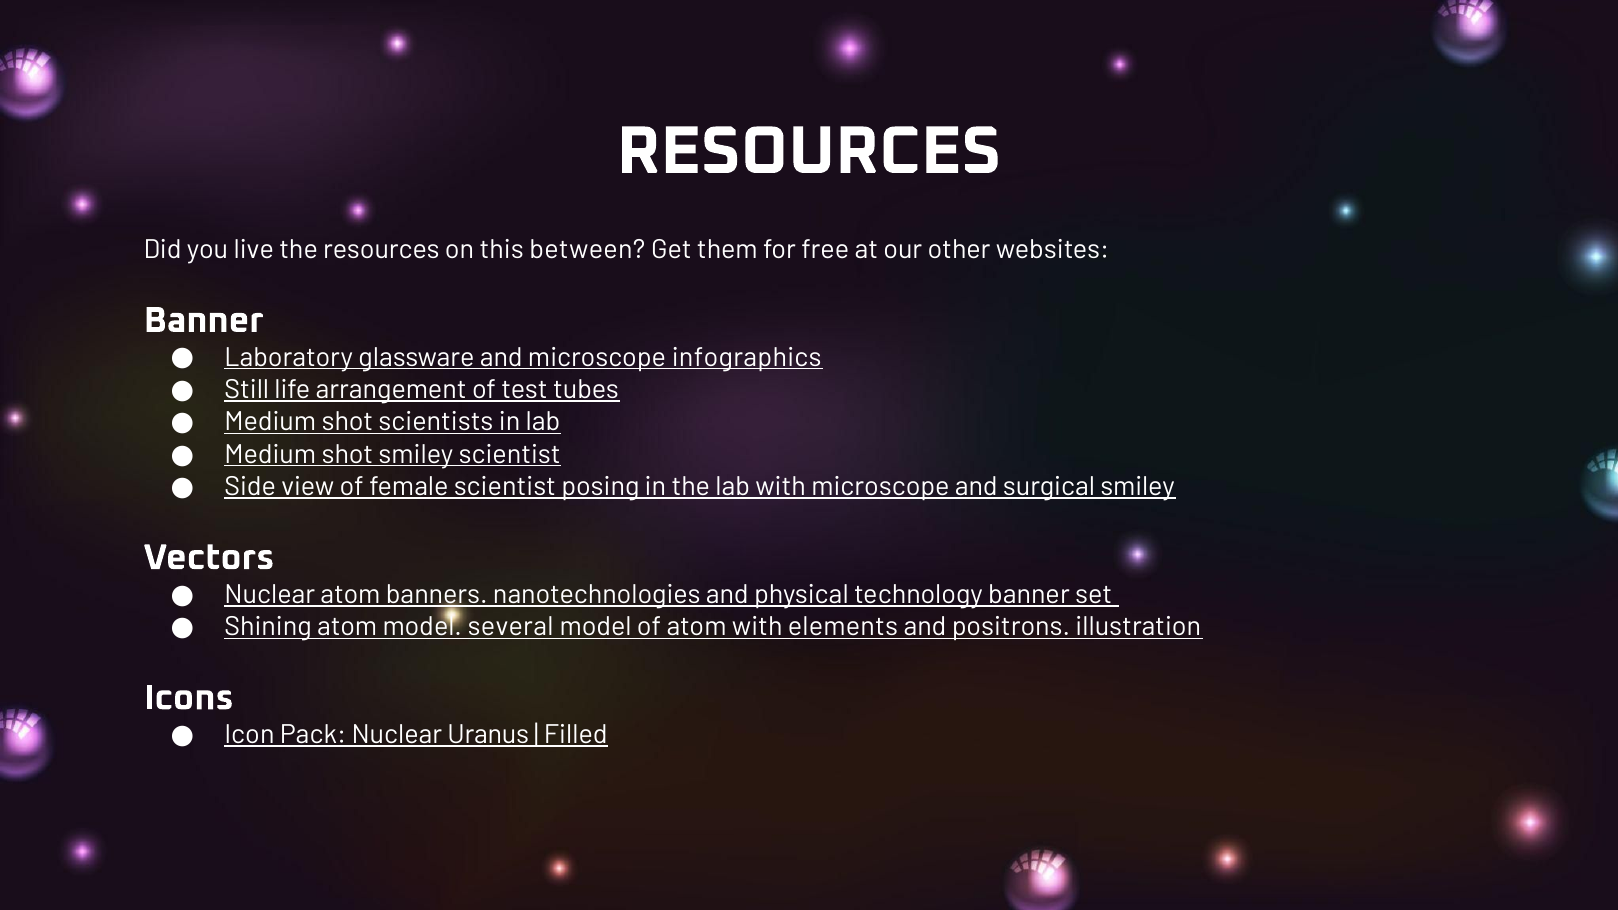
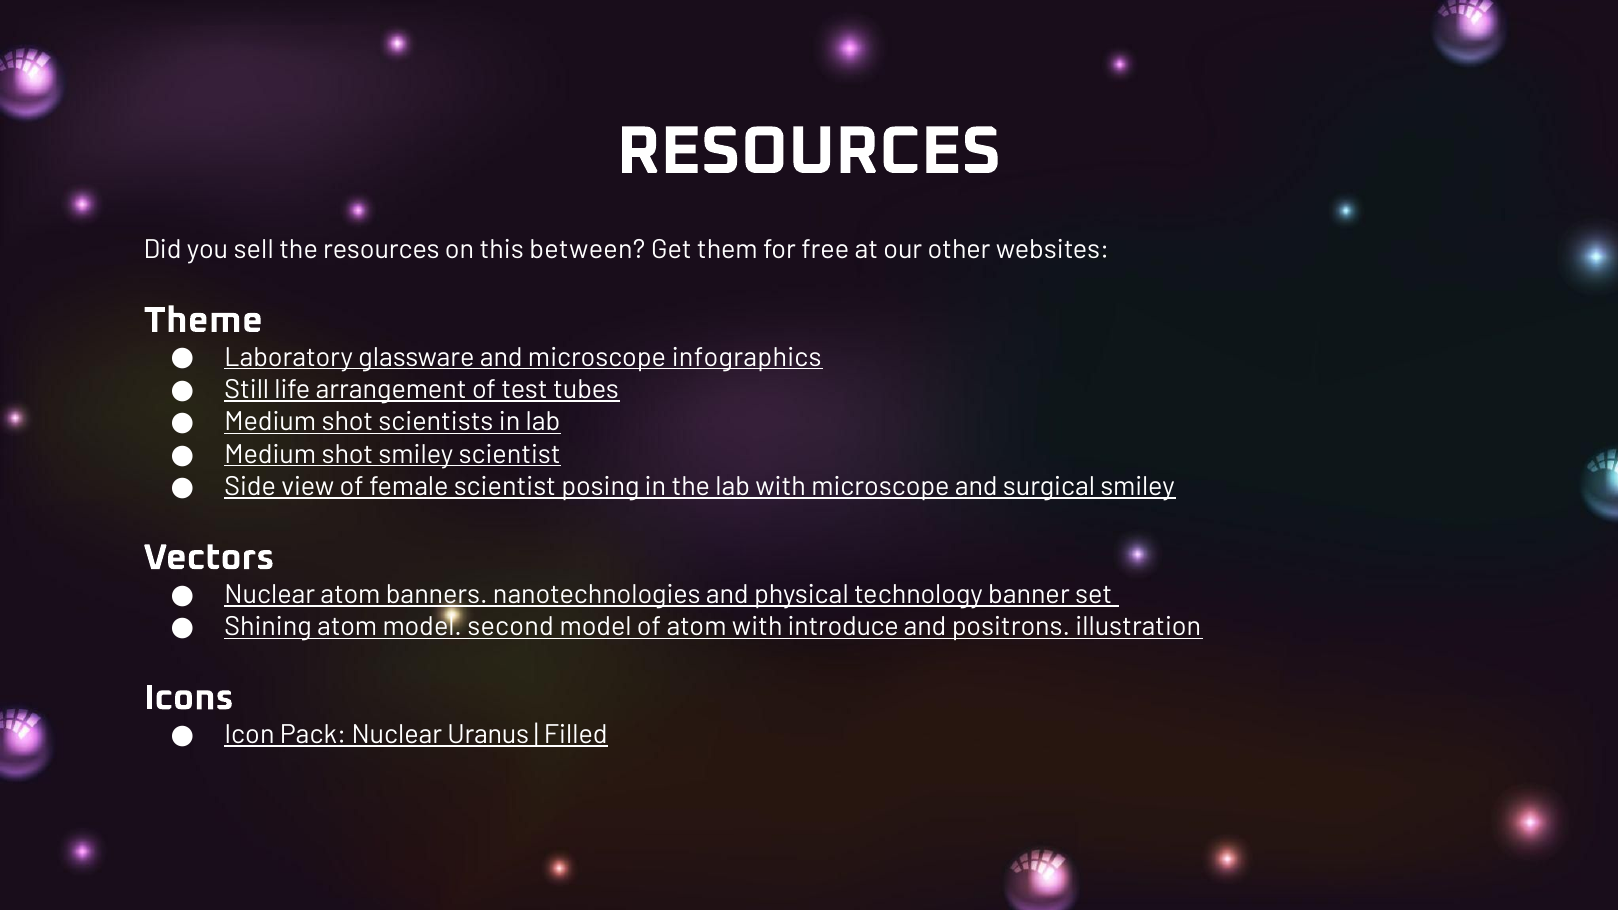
live: live -> sell (254, 249)
Banner: Banner -> Theme (203, 320)
several: several -> second (511, 627)
elements: elements -> introduce (843, 627)
